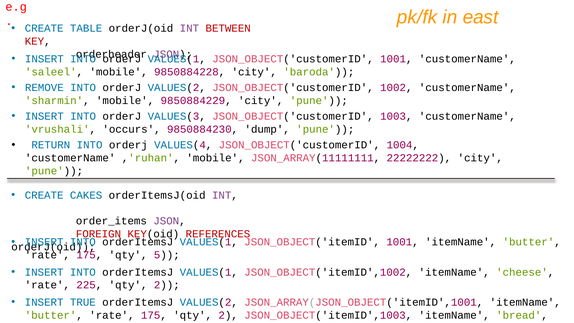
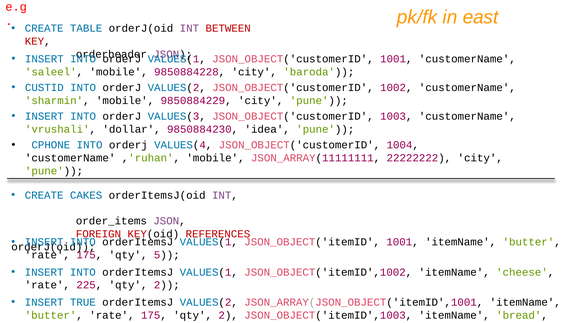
REMOVE: REMOVE -> CUSTID (44, 88)
occurs: occurs -> dollar (132, 129)
dump: dump -> idea (267, 129)
RETURN: RETURN -> CPHONE (51, 145)
